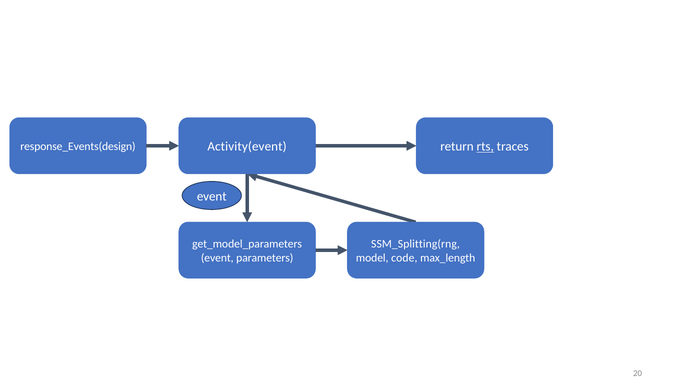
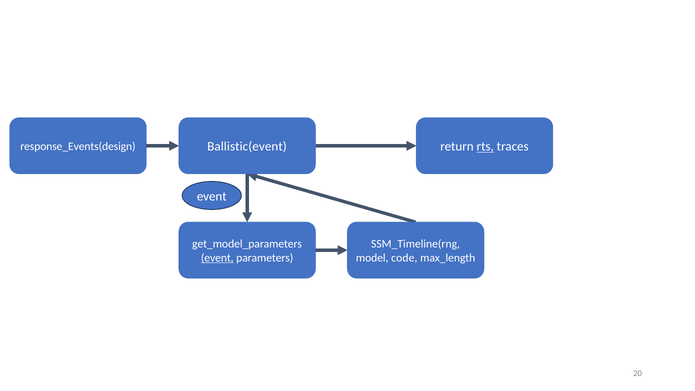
Activity(event: Activity(event -> Ballistic(event (247, 147)
SSM_Splitting(rng: SSM_Splitting(rng -> SSM_Timeline(rng (416, 244)
event underline: none -> present (217, 258)
